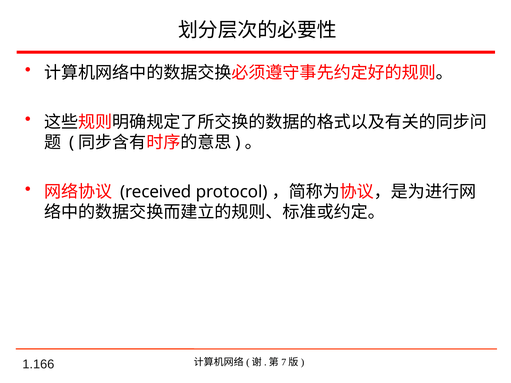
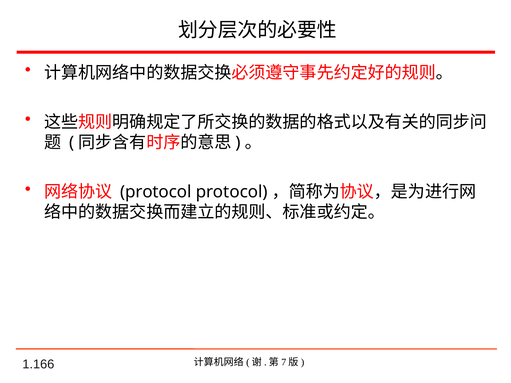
received: received -> protocol (156, 192)
